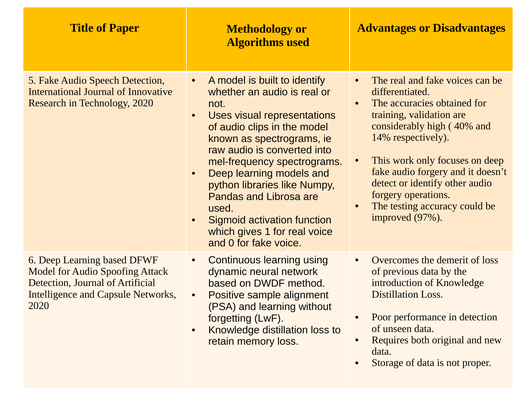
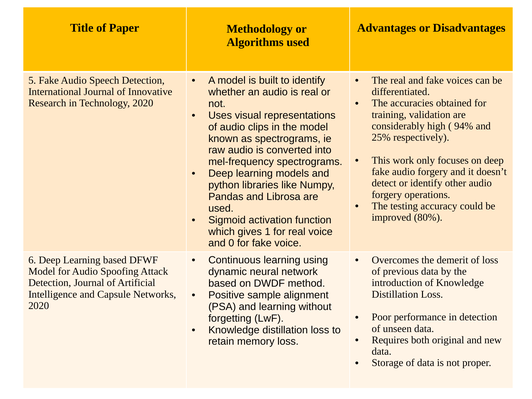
40%: 40% -> 94% (464, 126)
14%: 14% -> 25% (381, 137)
97%: 97% -> 80% (428, 218)
